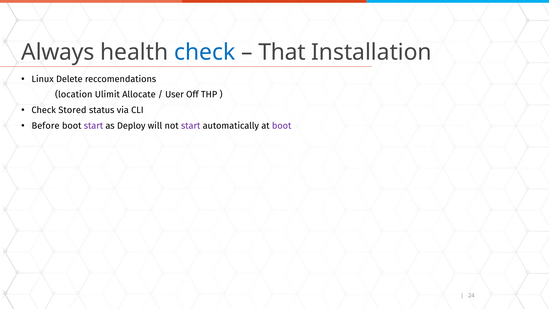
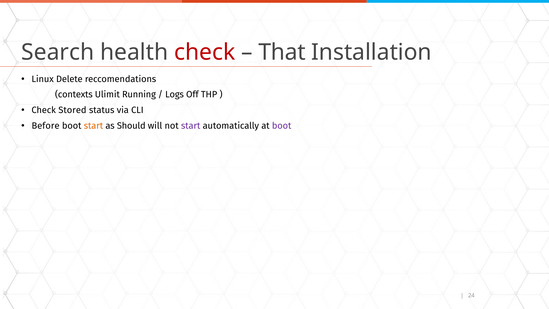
Always: Always -> Search (58, 52)
check colour: blue -> red (205, 52)
location: location -> contexts (74, 95)
Allocate: Allocate -> Running (139, 95)
User: User -> Logs (175, 95)
start colour: purple -> orange (93, 126)
Deploy: Deploy -> Should (131, 126)
